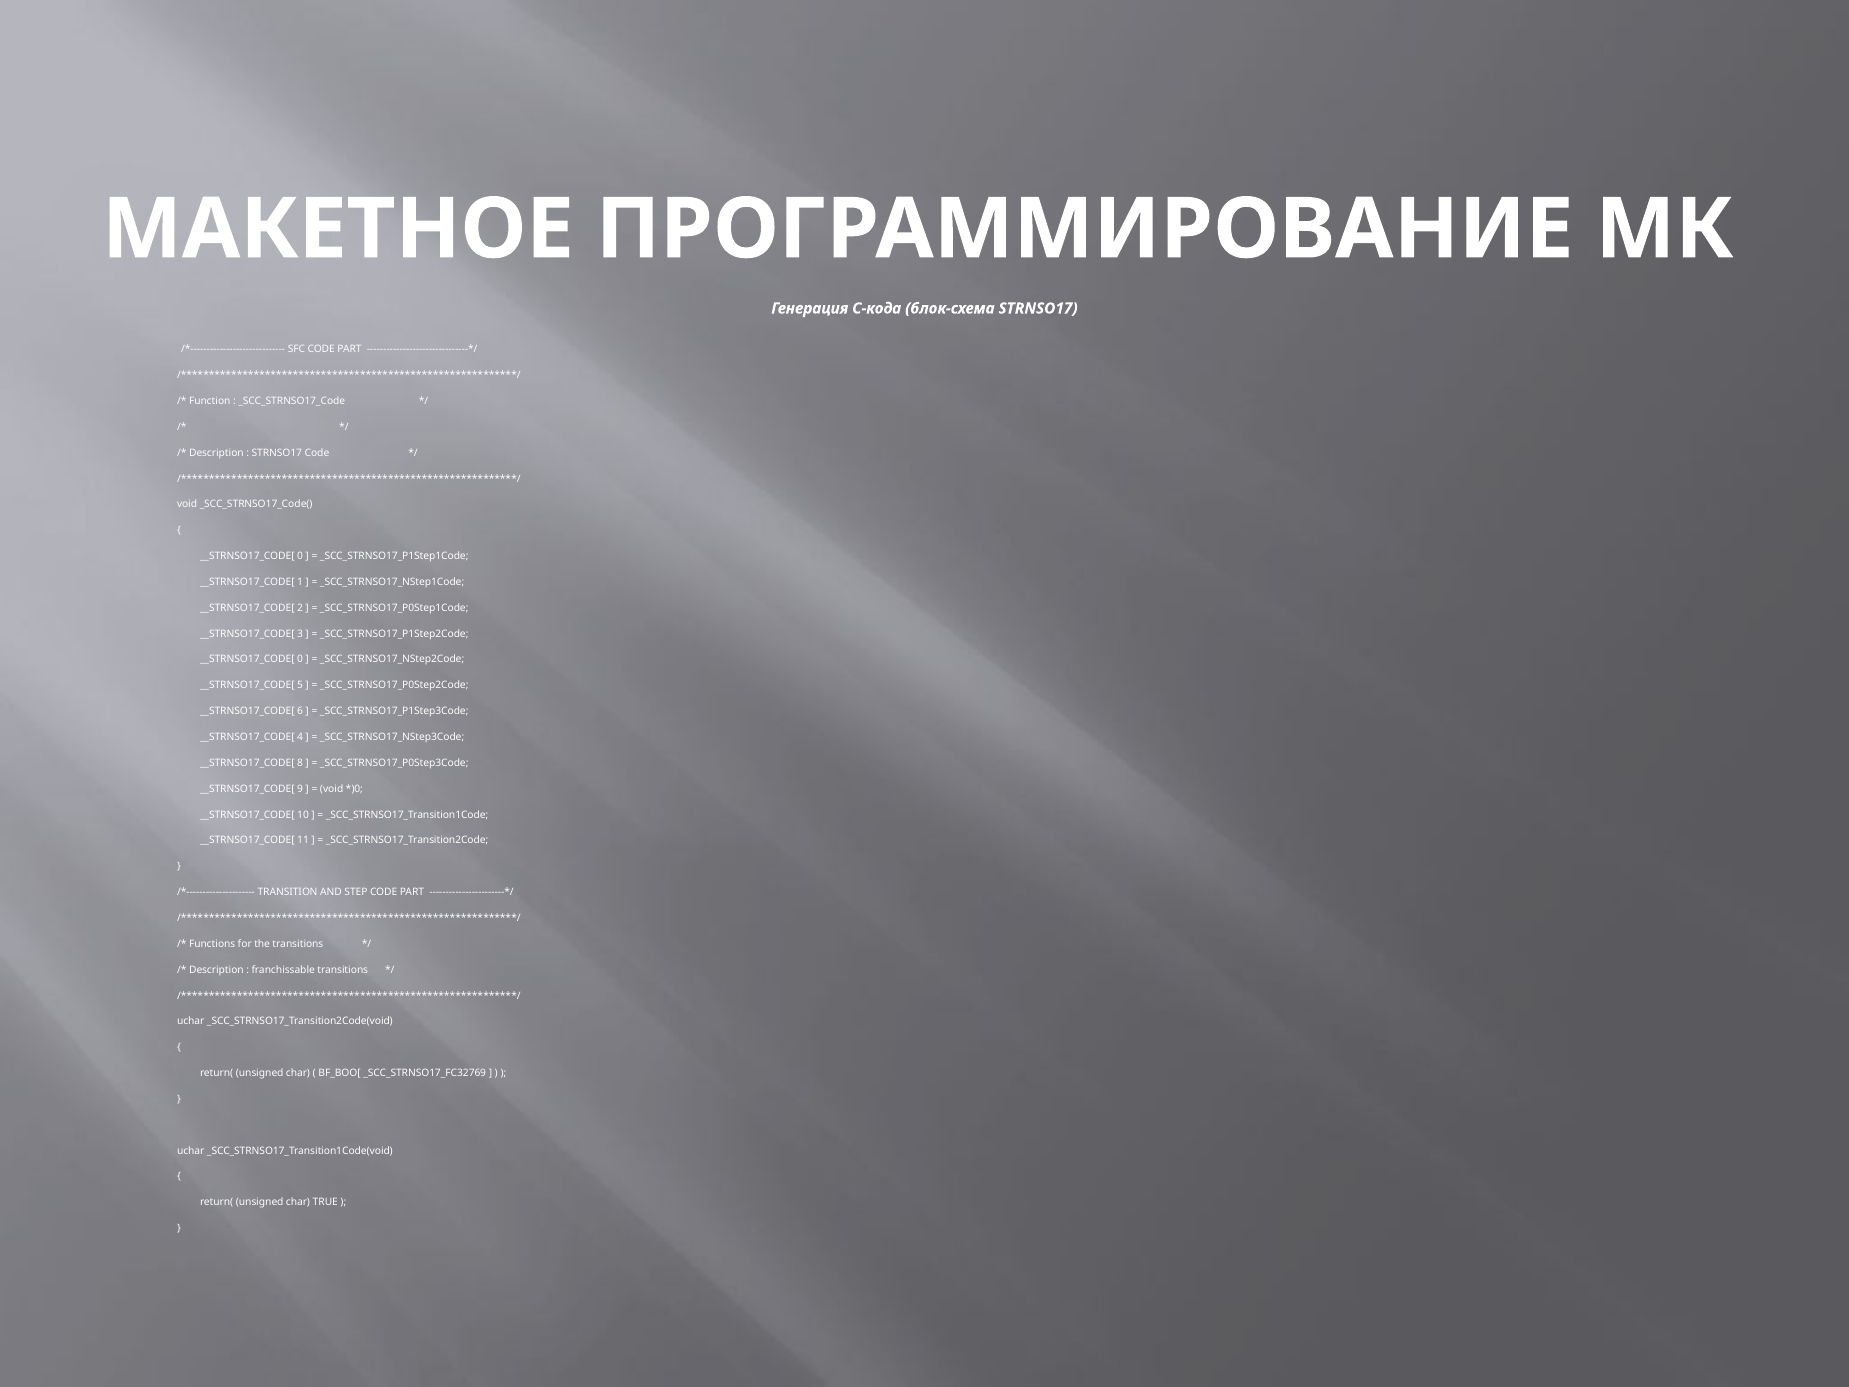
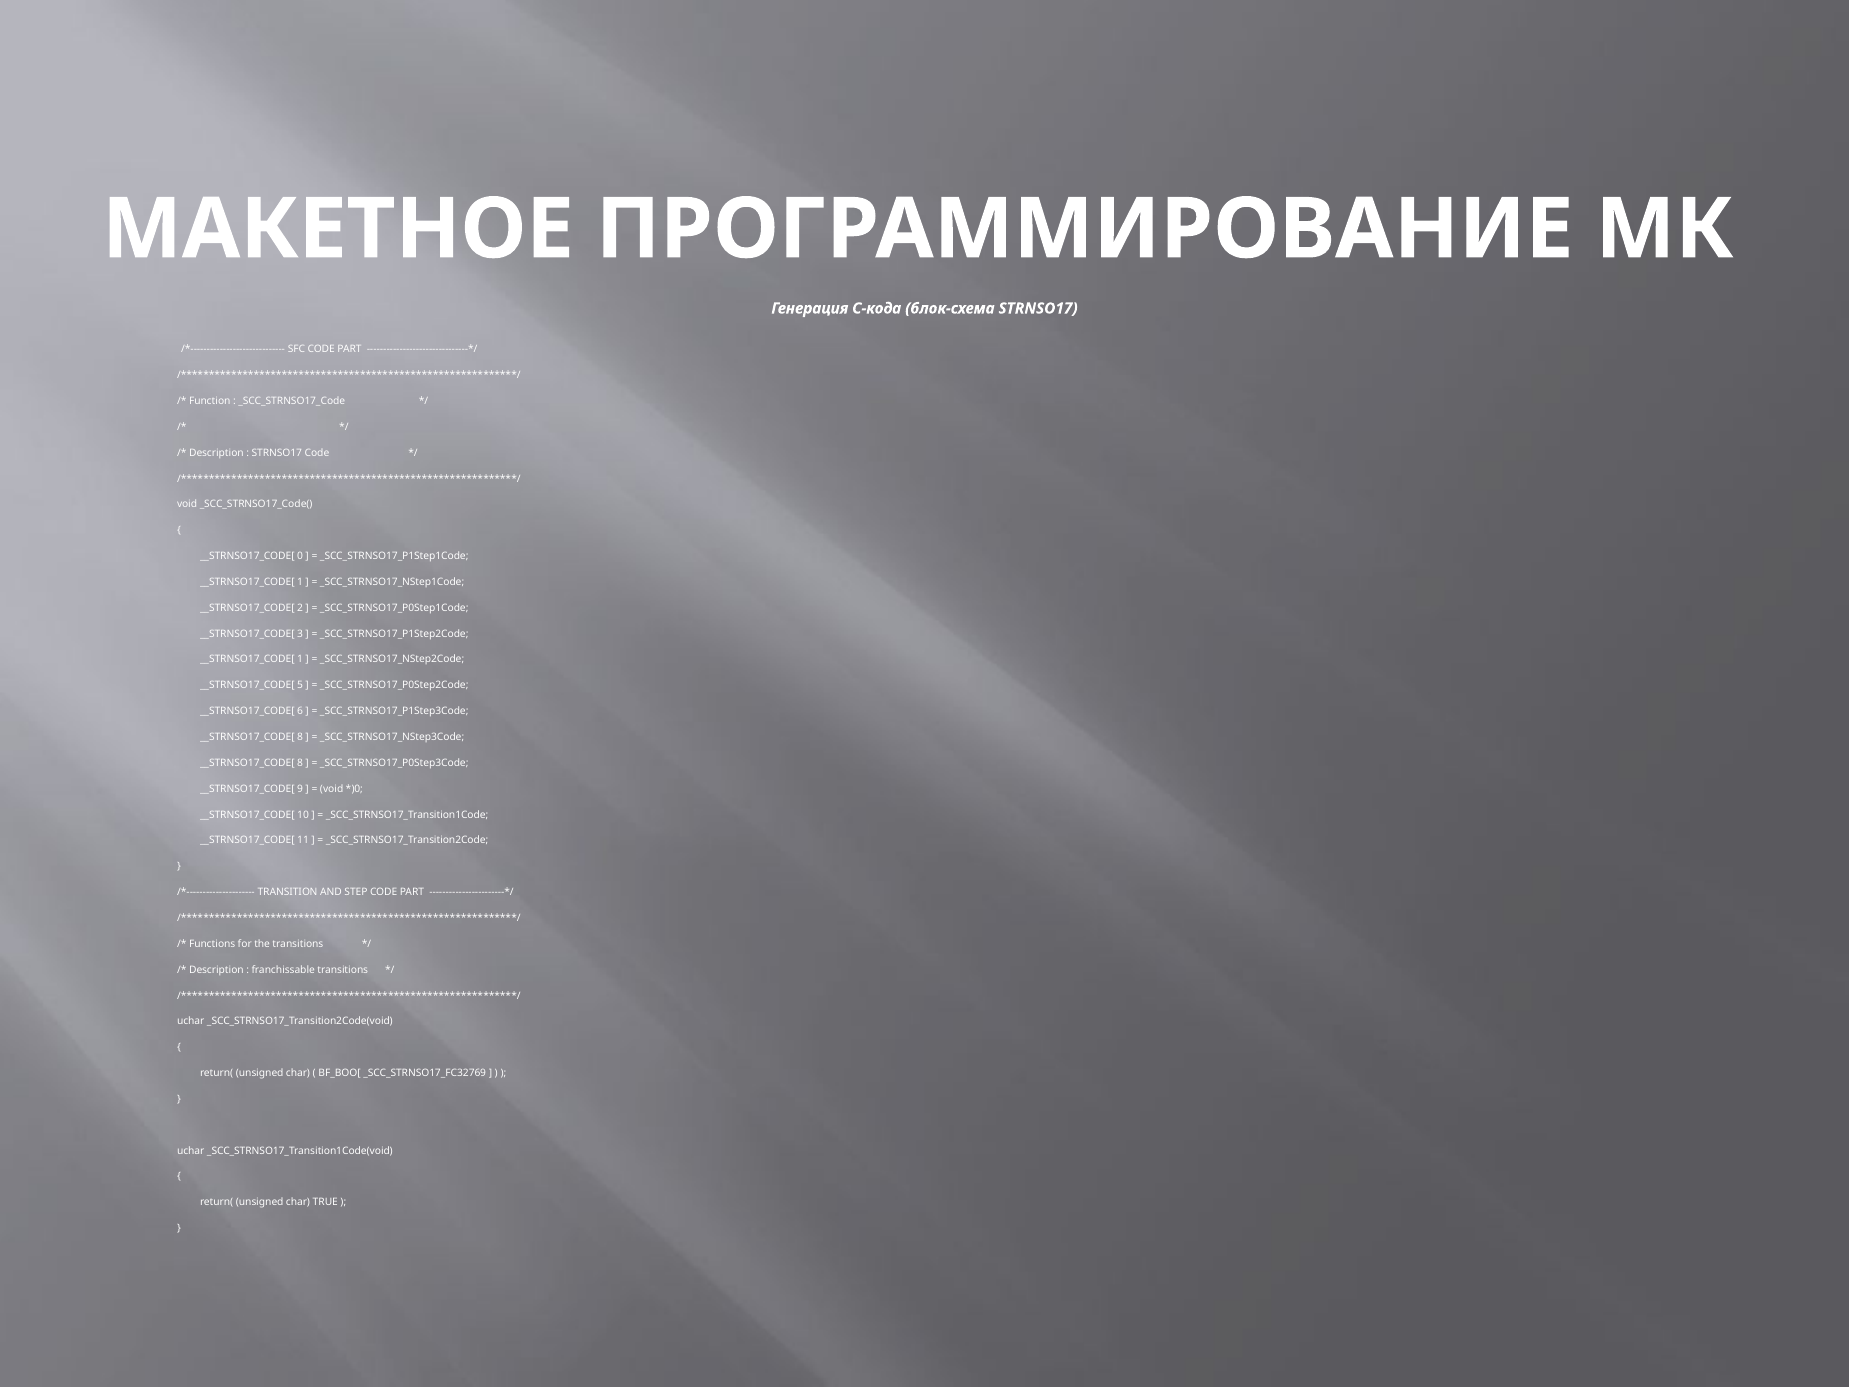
0: 0 -> 1 (300, 659)
4: 4 -> 8 (300, 737)
